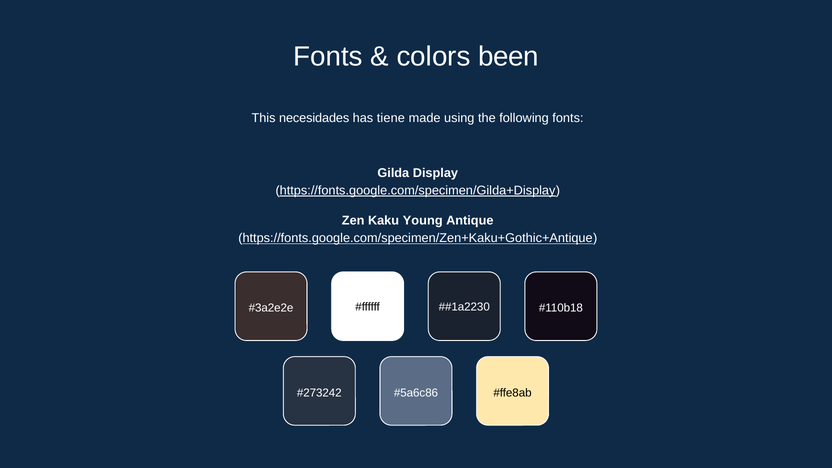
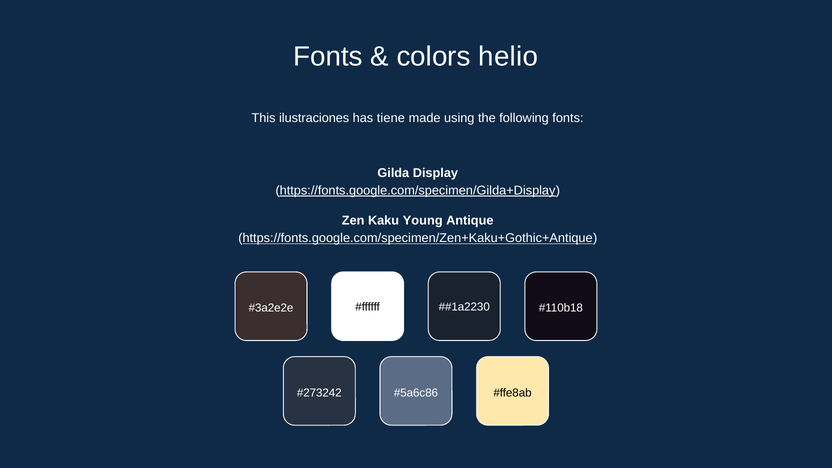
been: been -> helio (508, 56)
necesidades: necesidades -> ilustraciones (314, 118)
